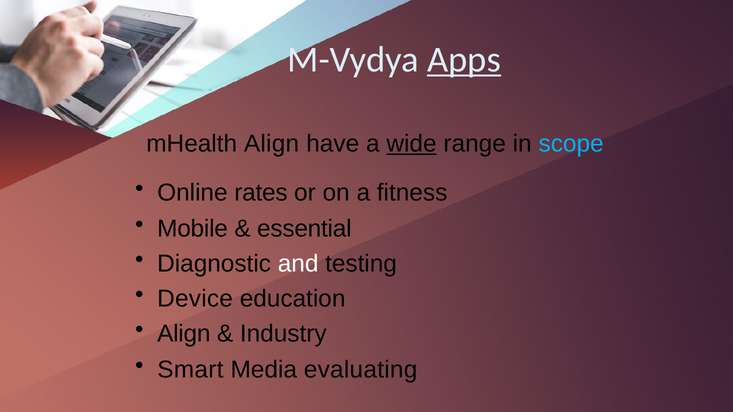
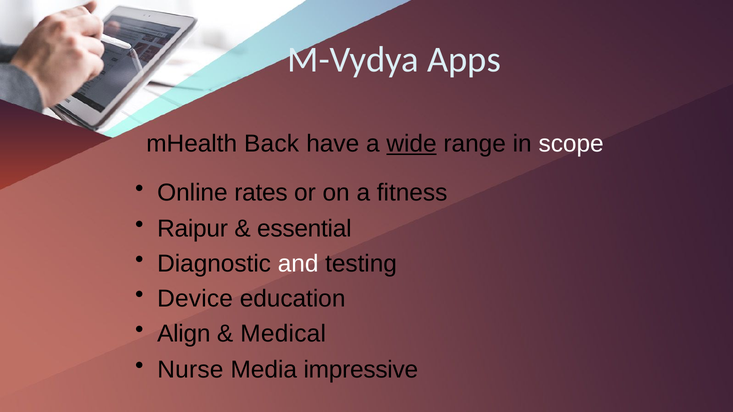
Apps underline: present -> none (464, 60)
mHealth Align: Align -> Back (272, 144)
scope colour: light blue -> white (571, 144)
Mobile: Mobile -> Raipur (193, 229)
Industry: Industry -> Medical (283, 334)
Smart: Smart -> Nurse (190, 370)
evaluating: evaluating -> impressive (361, 370)
